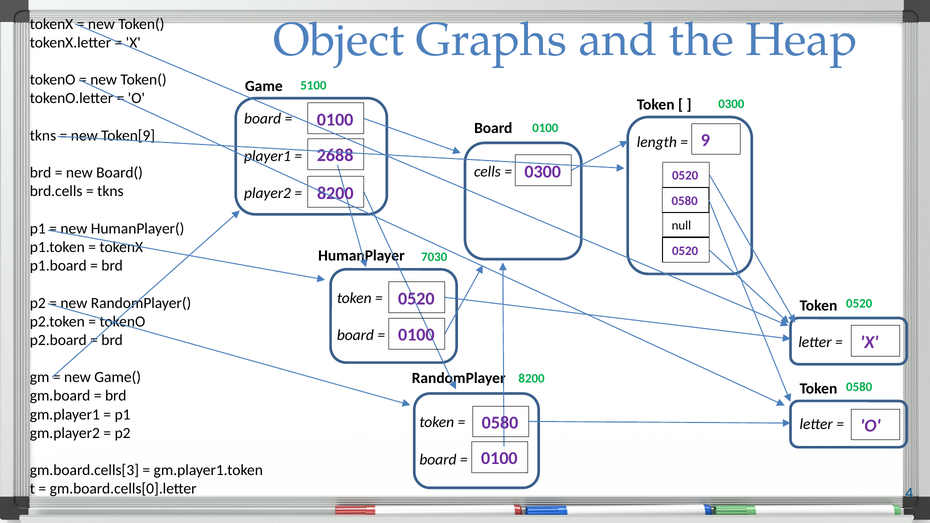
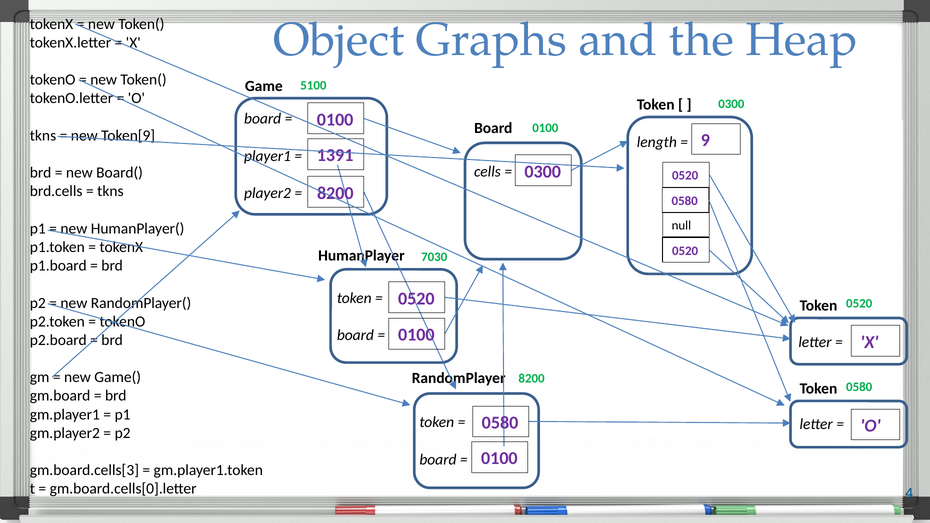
2688: 2688 -> 1391 (335, 155)
